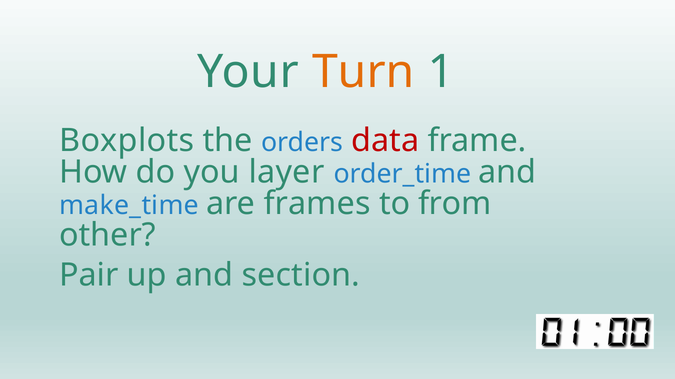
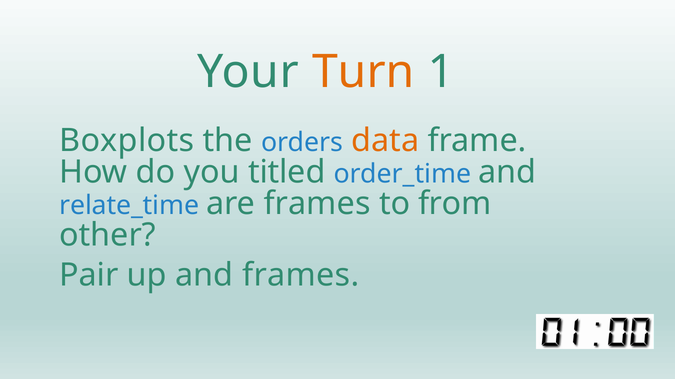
data colour: red -> orange (385, 141)
layer: layer -> titled (287, 172)
make_time: make_time -> relate_time (129, 206)
and section: section -> frames (301, 276)
